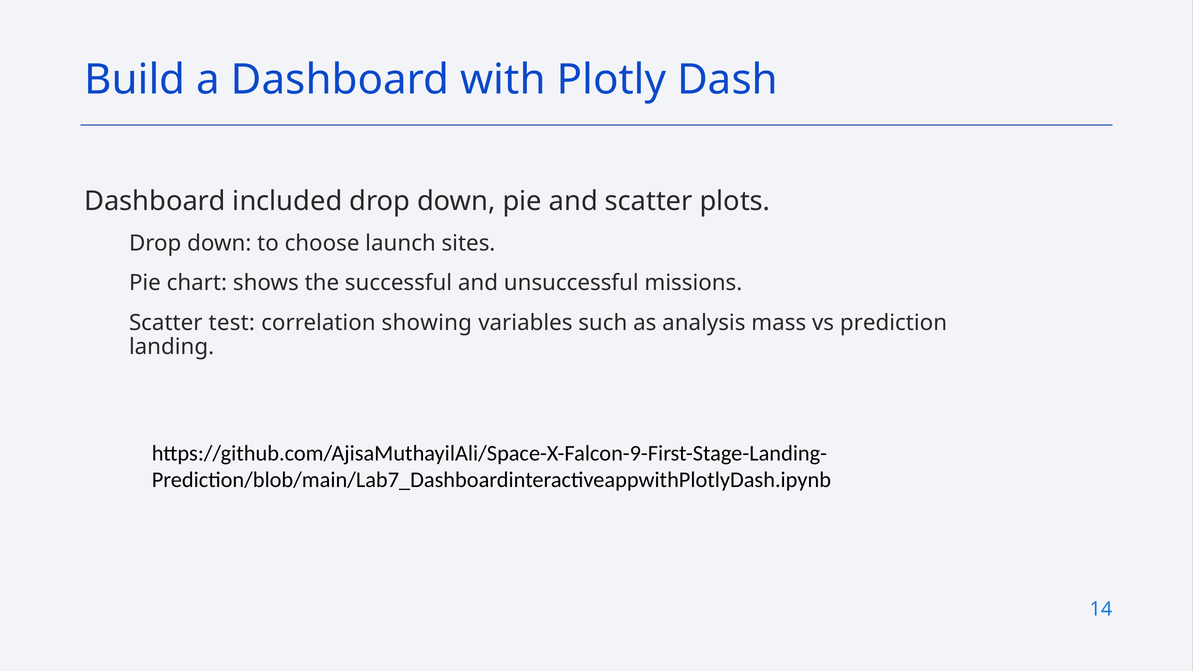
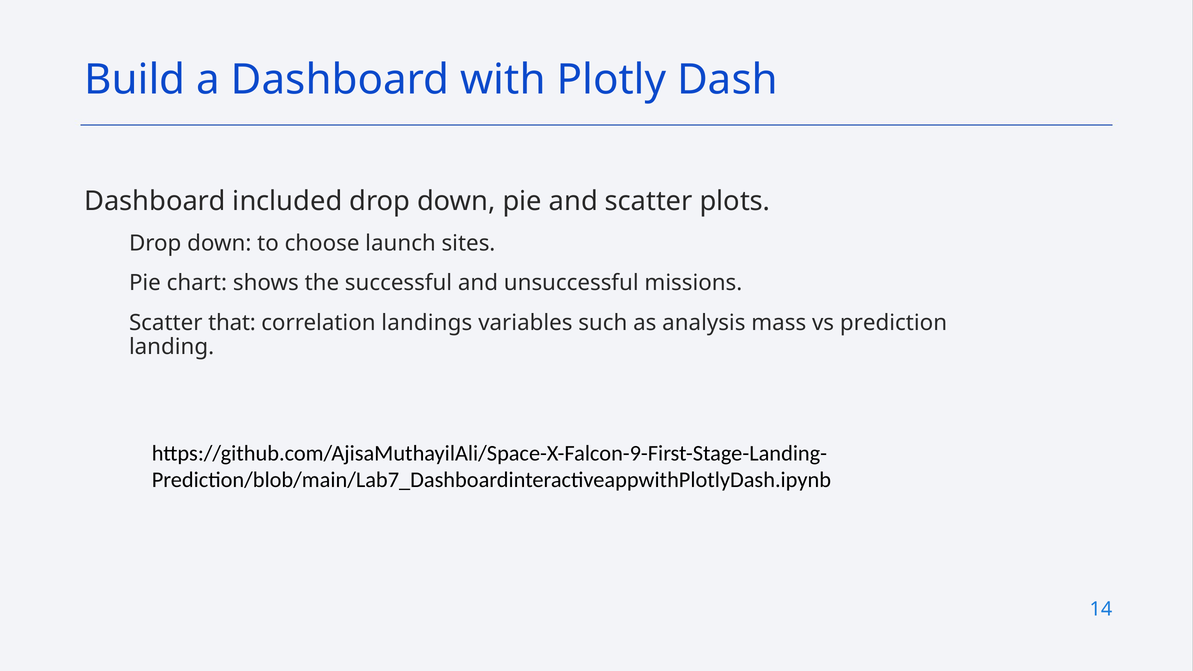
test: test -> that (232, 323)
showing: showing -> landings (427, 323)
